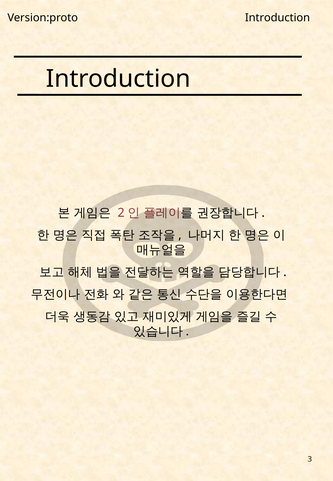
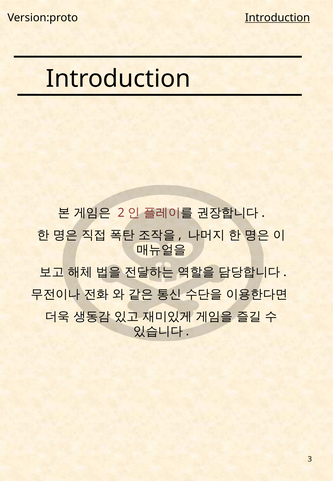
Introduction underline: none -> present (277, 18)
